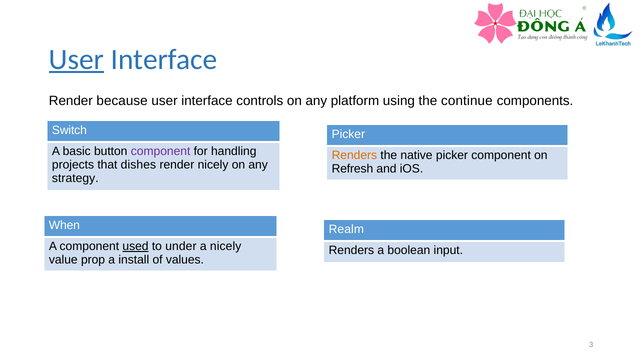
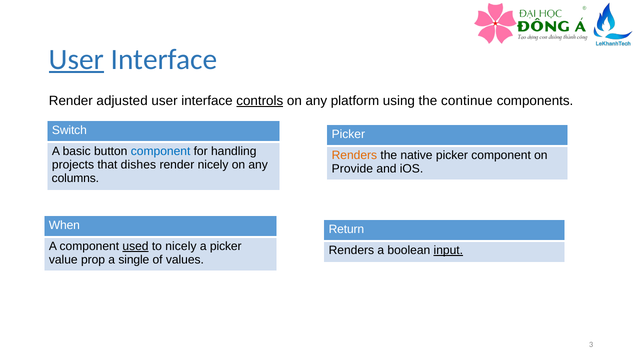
because: because -> adjusted (122, 101)
controls underline: none -> present (260, 101)
component colour: purple -> blue (161, 151)
Refresh: Refresh -> Provide (352, 169)
strategy: strategy -> columns (75, 178)
Realm: Realm -> Return (346, 229)
to under: under -> nicely (181, 246)
a nicely: nicely -> picker (226, 246)
input underline: none -> present (448, 250)
install: install -> single (134, 260)
